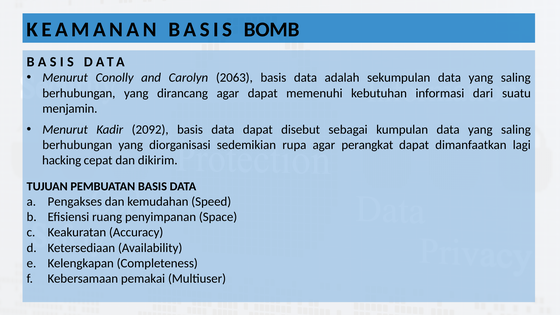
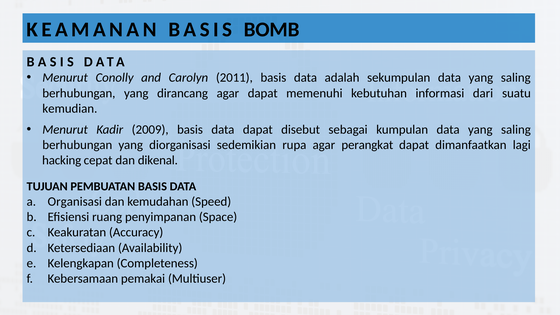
2063: 2063 -> 2011 (234, 78)
menjamin: menjamin -> kemudian (70, 109)
2092: 2092 -> 2009 (150, 130)
dikirim: dikirim -> dikenal (158, 160)
Pengakses: Pengakses -> Organisasi (75, 202)
